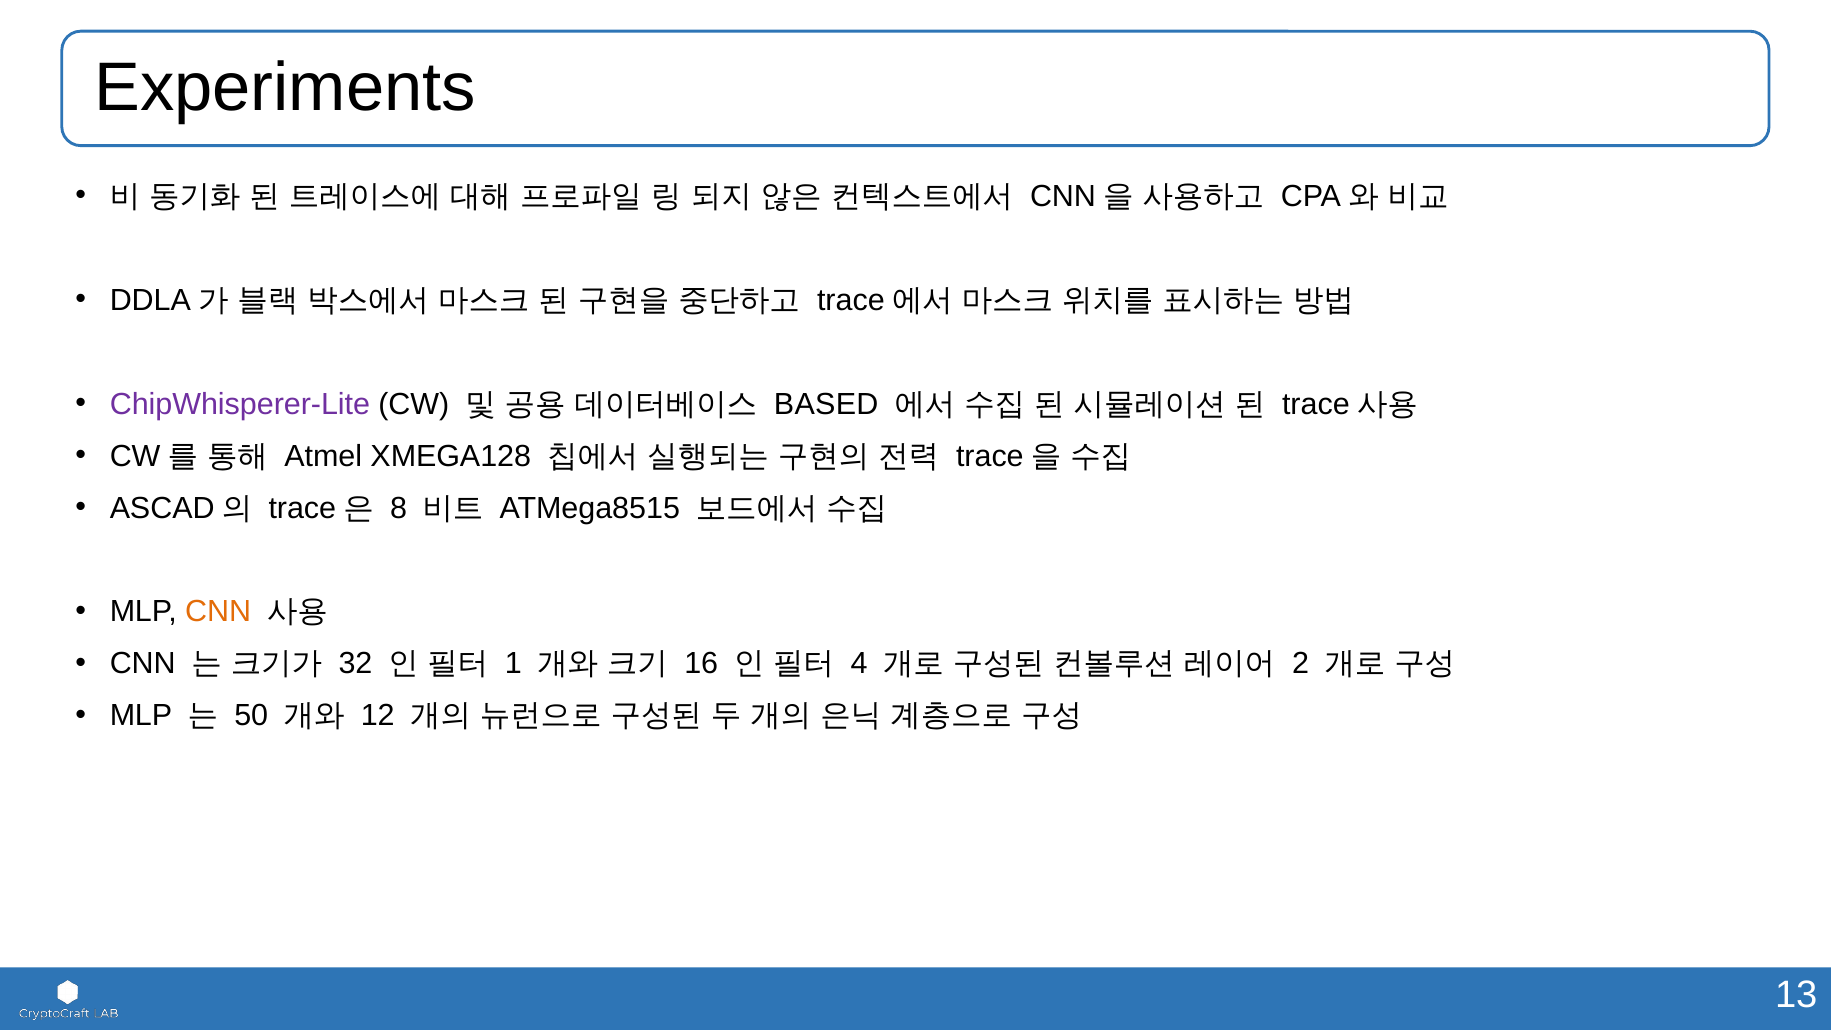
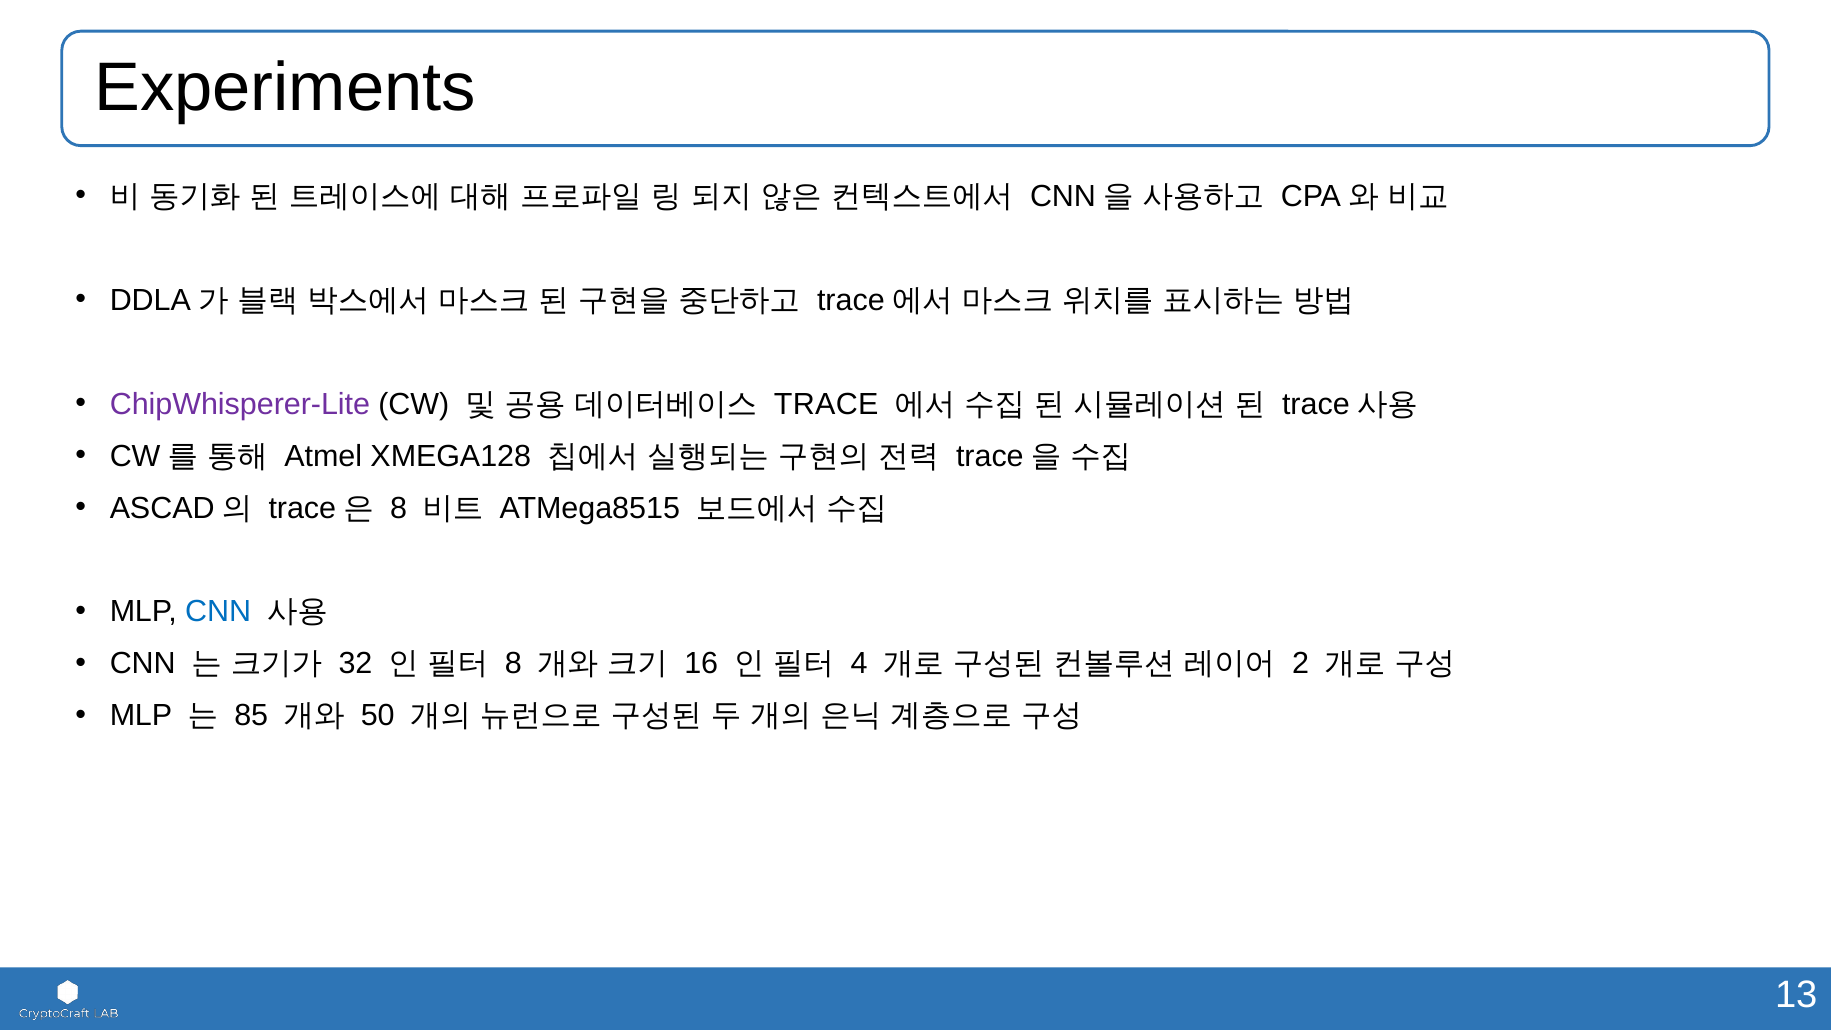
BASED: BASED -> TRACE (826, 404)
CNN colour: orange -> blue (218, 612)
1: 1 -> 8 (513, 664)
50: 50 -> 85 (251, 716)
12: 12 -> 50 (378, 716)
